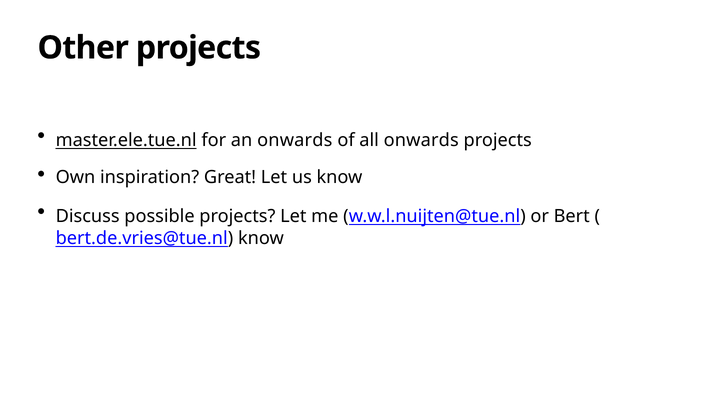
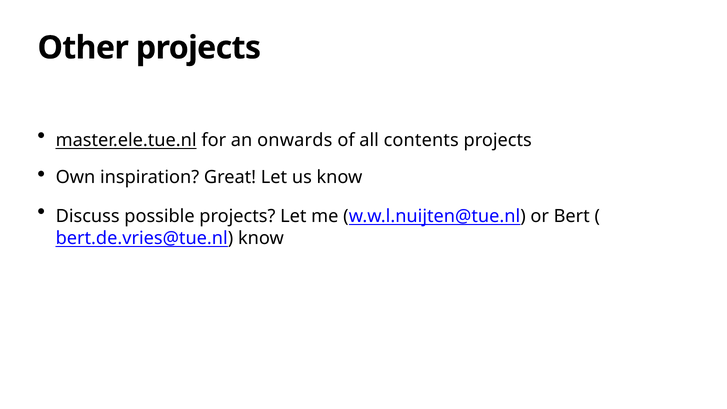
all onwards: onwards -> contents (421, 140)
